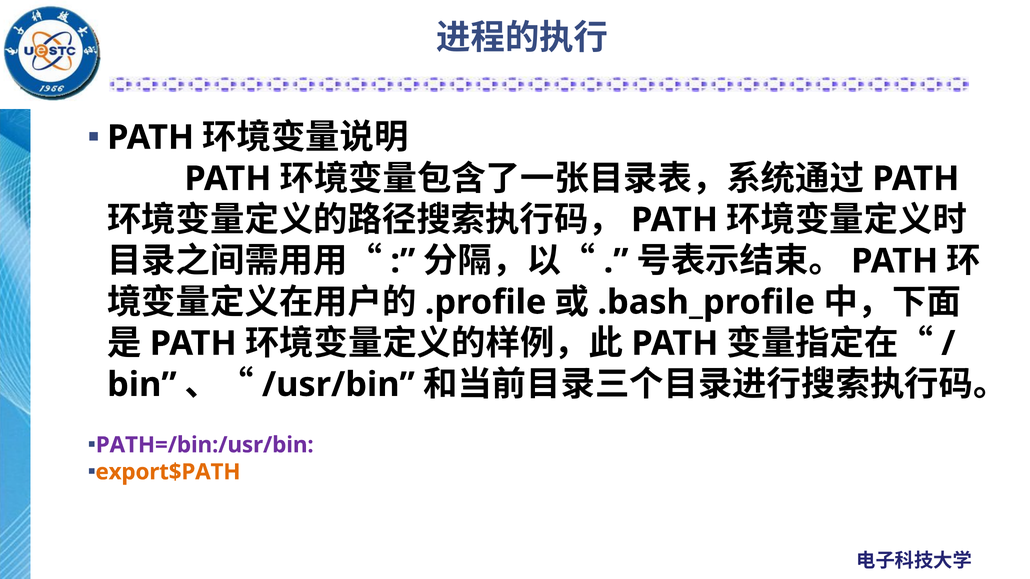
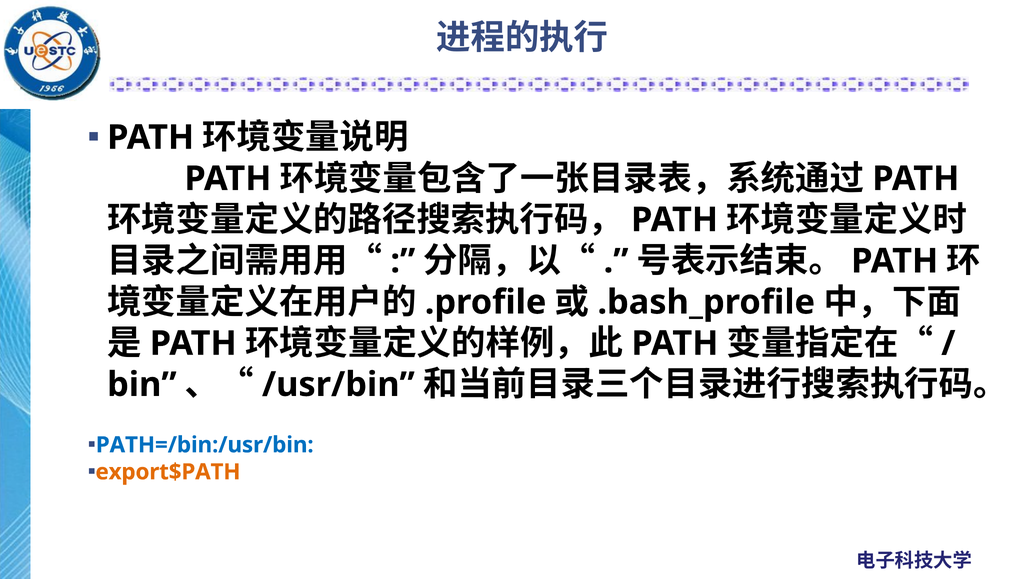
PATH=/bin:/usr/bin colour: purple -> blue (205, 445)
